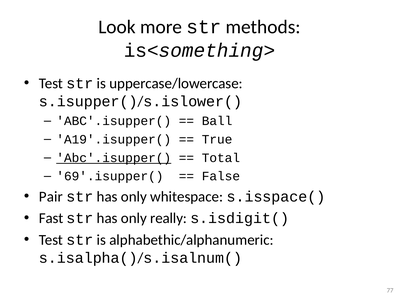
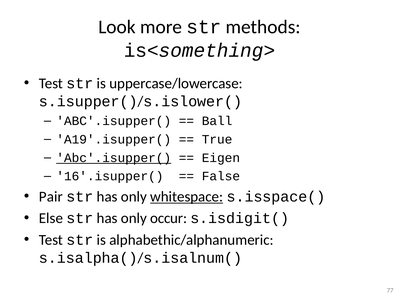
Total: Total -> Eigen (221, 157)
69'.isupper(: 69'.isupper( -> 16'.isupper( (110, 176)
whitespace underline: none -> present (187, 196)
Fast: Fast -> Else (51, 218)
really: really -> occur (169, 218)
